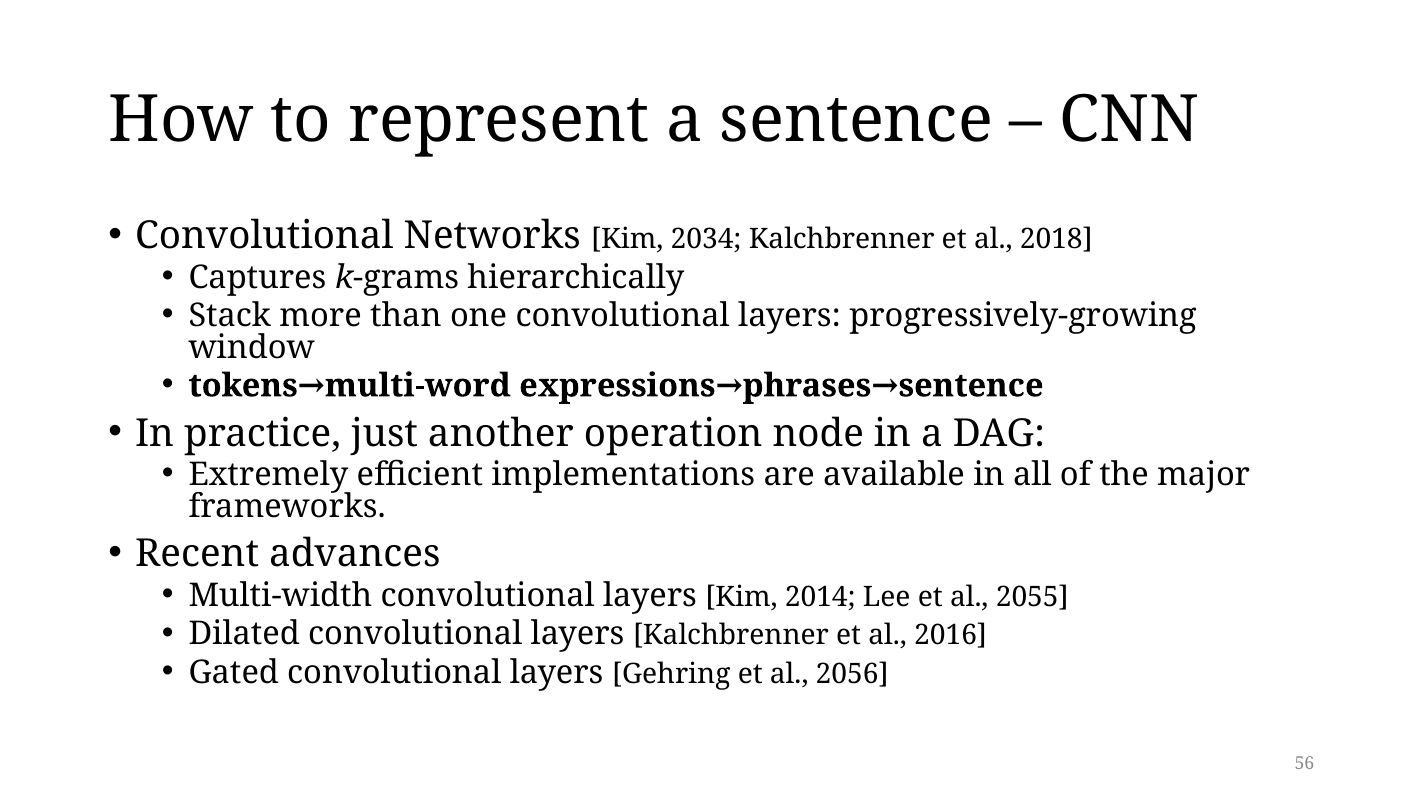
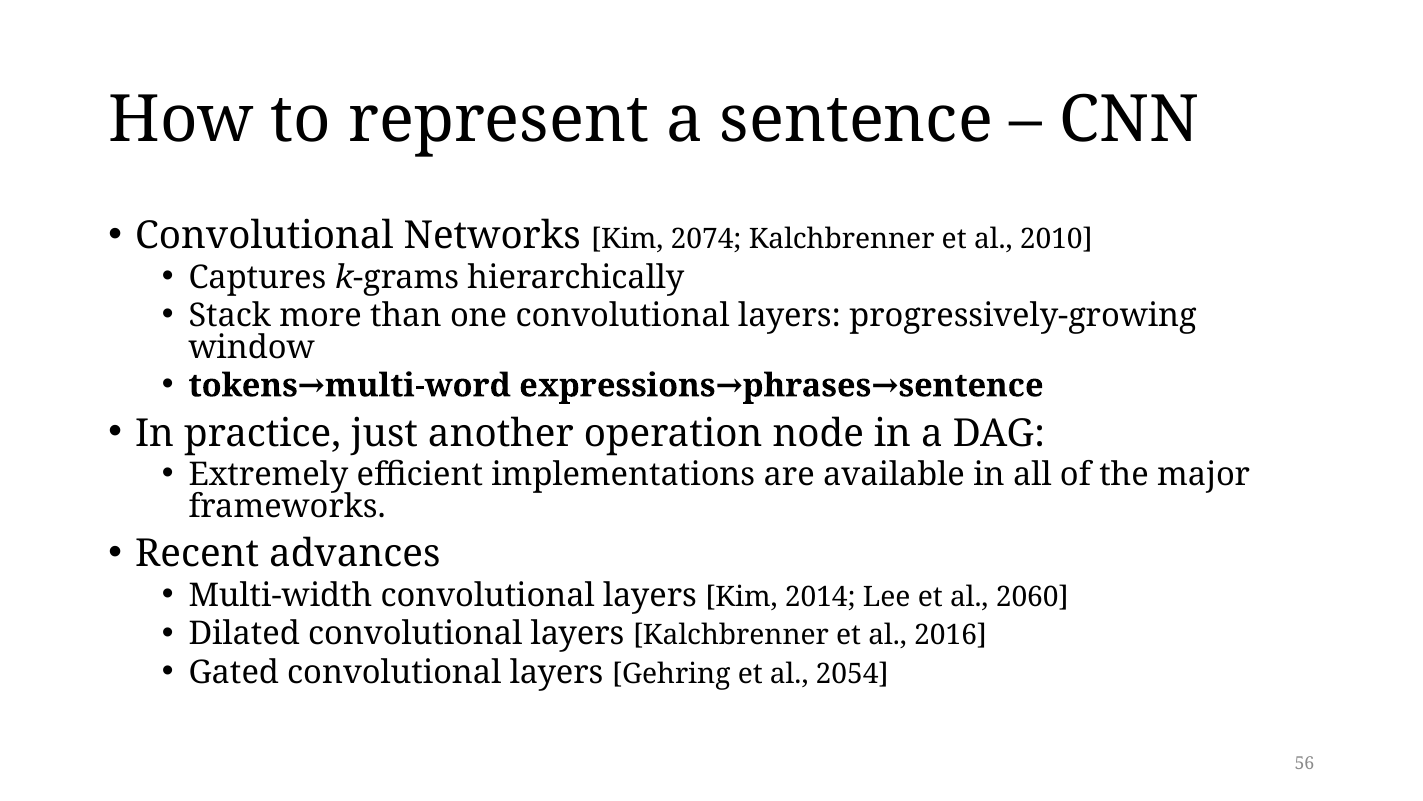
2034: 2034 -> 2074 (706, 239)
2018: 2018 -> 2010 (1056, 239)
2055: 2055 -> 2060 (1032, 597)
2056: 2056 -> 2054 (852, 673)
